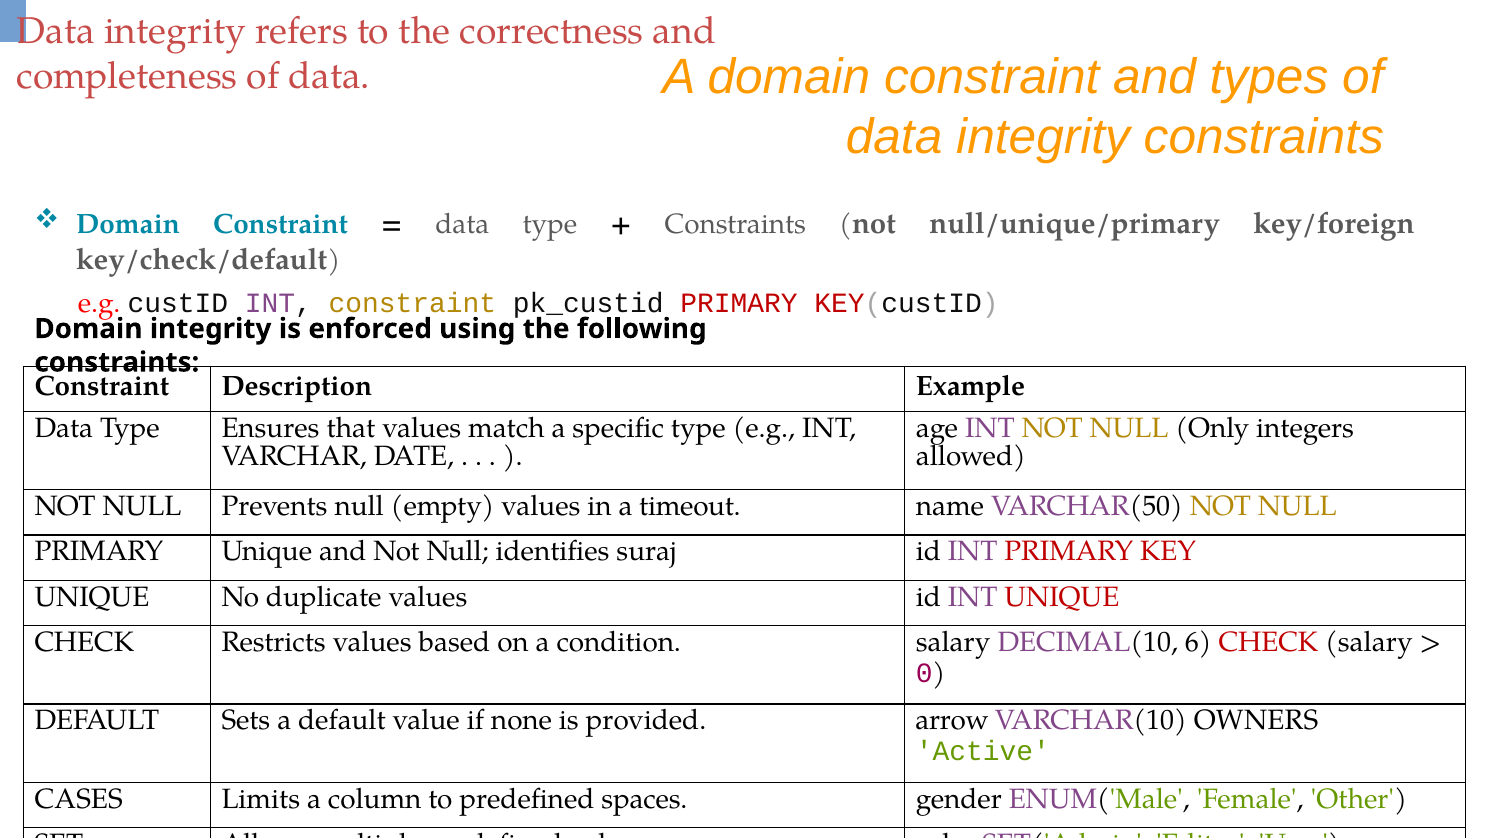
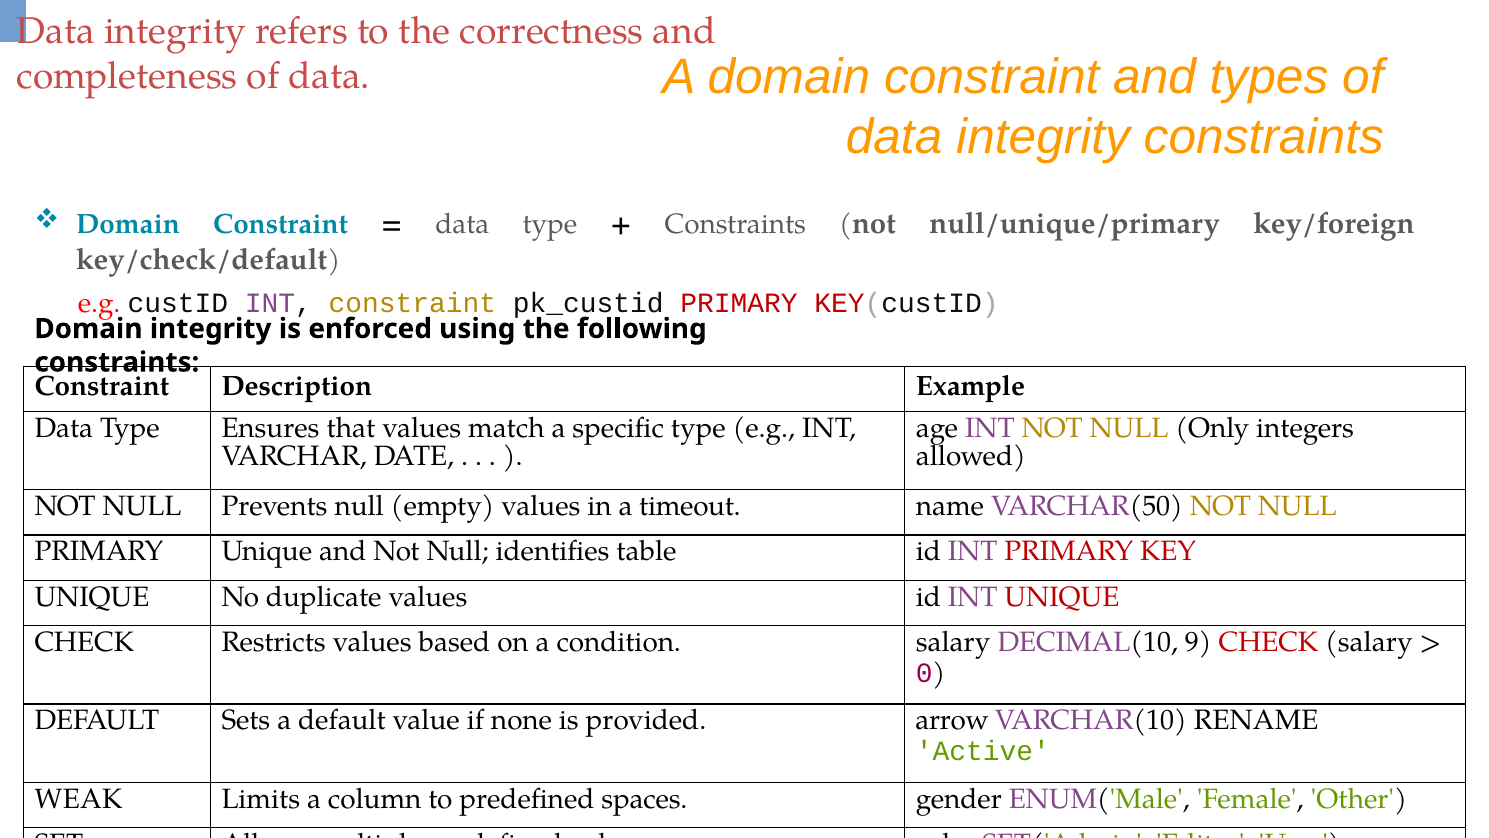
suraj: suraj -> table (647, 551)
6: 6 -> 9 (1198, 642)
OWNERS: OWNERS -> RENAME (1256, 720)
CASES: CASES -> WEAK (79, 798)
